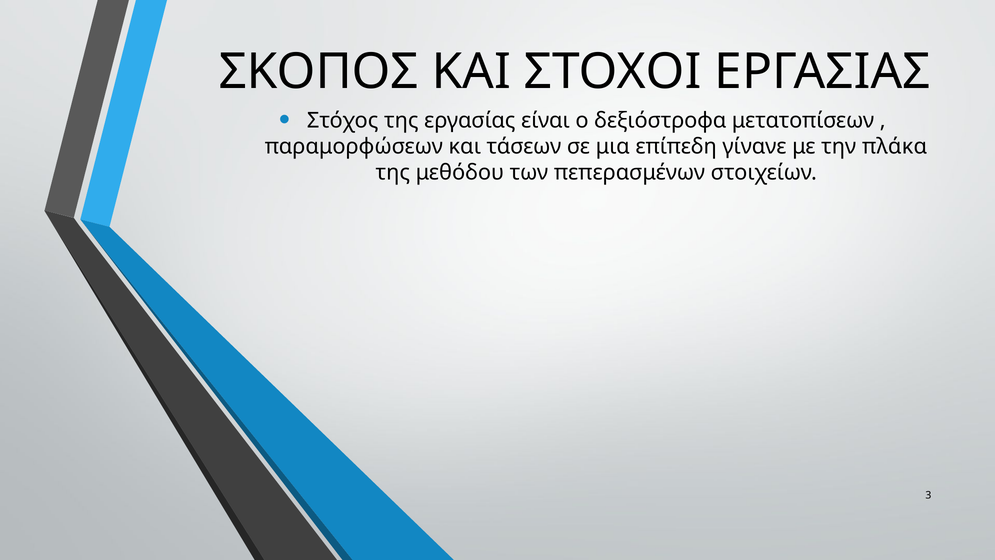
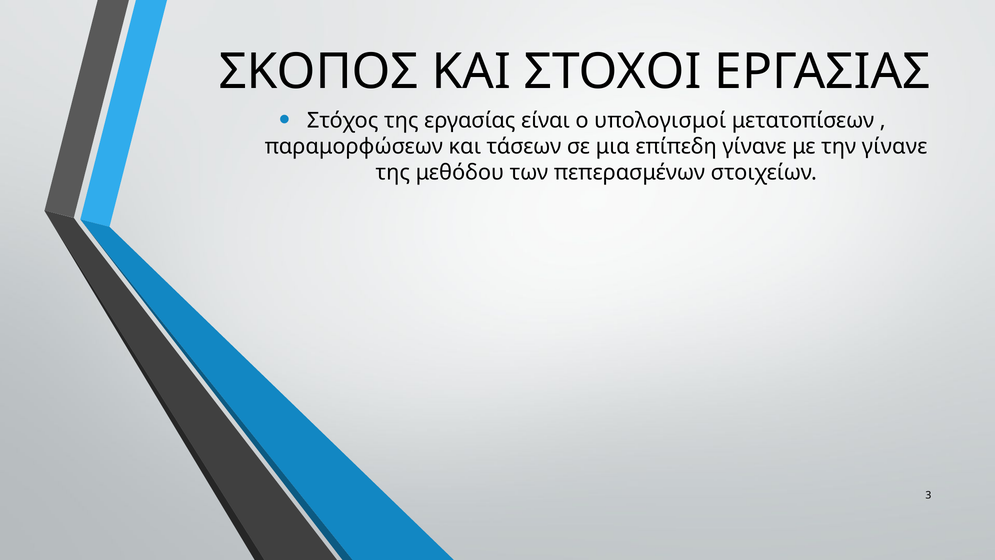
δεξιόστροφα: δεξιόστροφα -> υπολογισμοί (660, 120)
την πλάκα: πλάκα -> γίνανε (895, 146)
